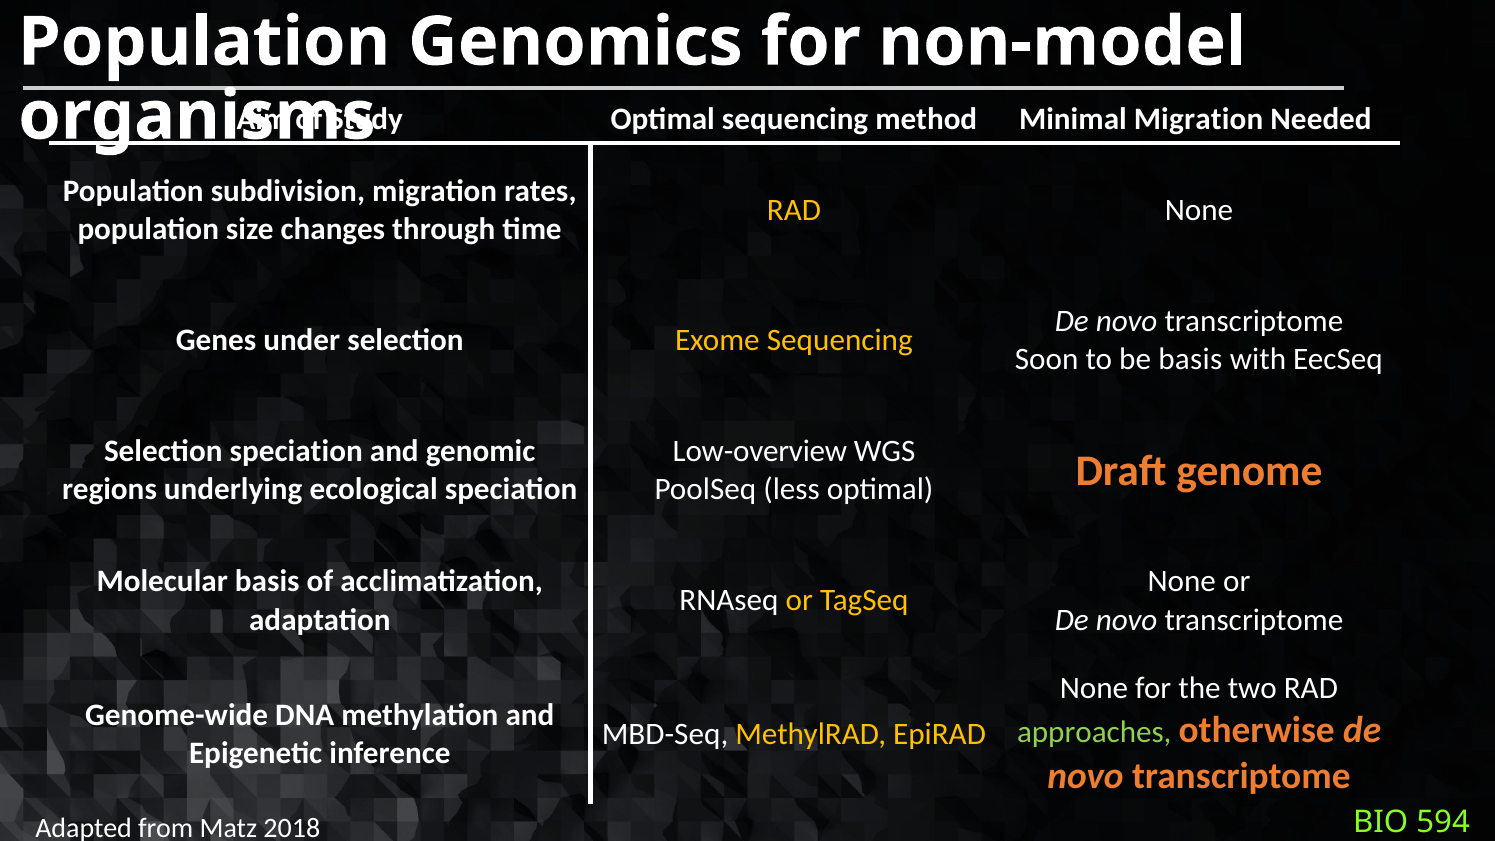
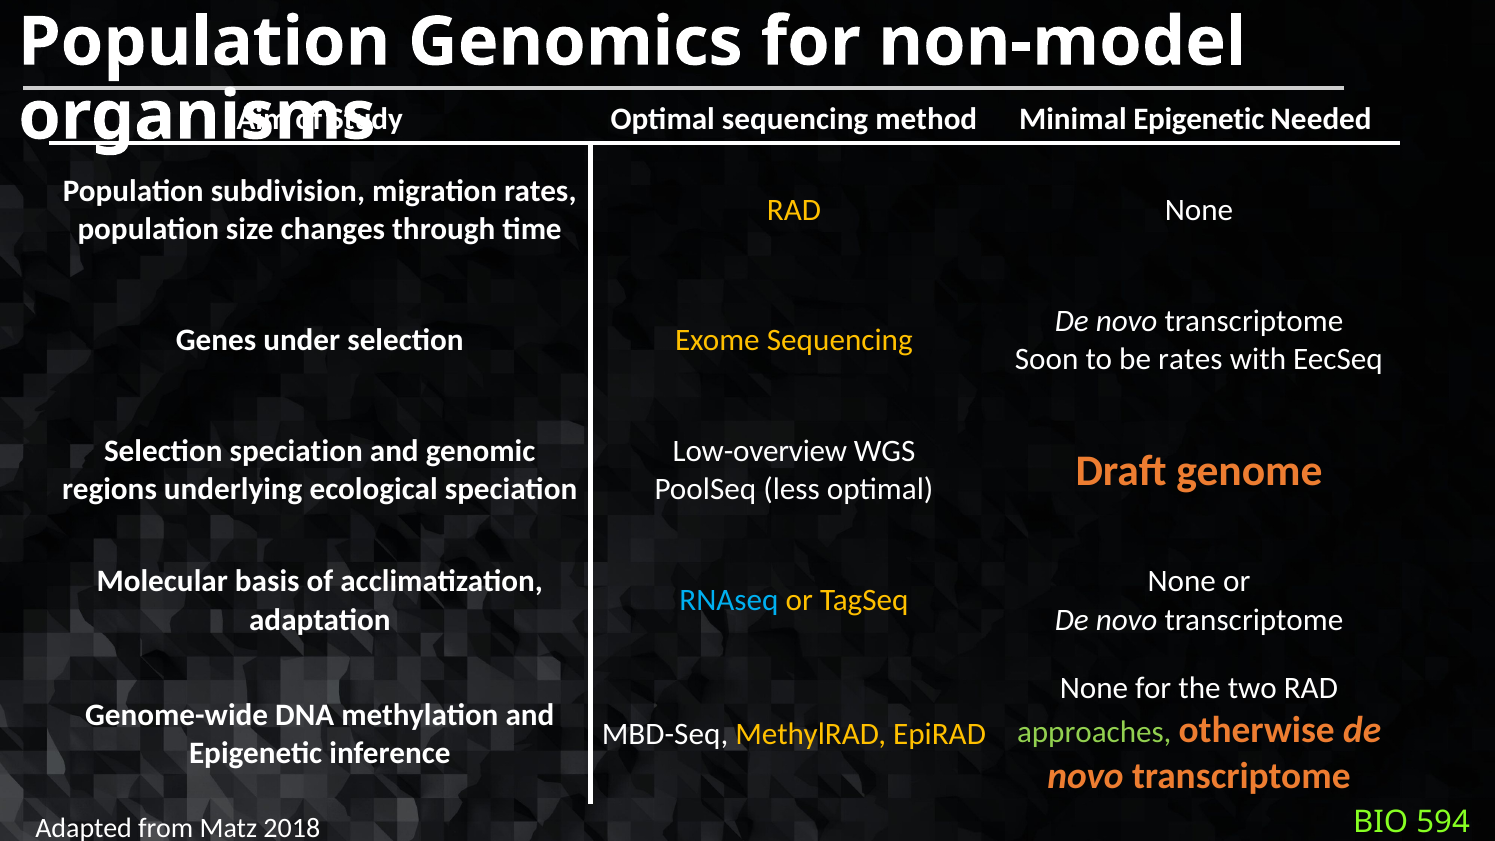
Minimal Migration: Migration -> Epigenetic (1199, 119)
be basis: basis -> rates (1190, 360)
RNAseq colour: white -> light blue (729, 601)
